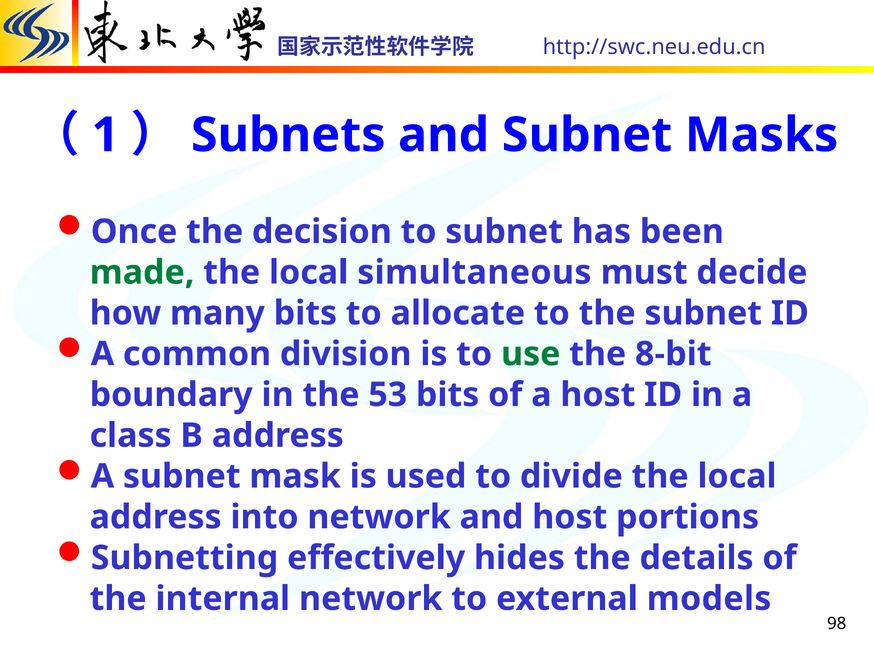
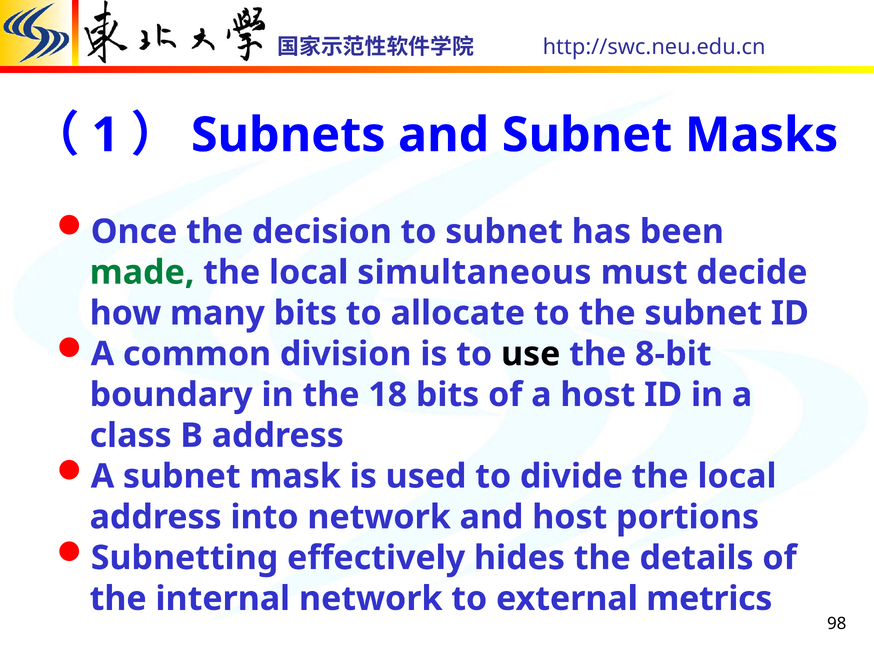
use colour: green -> black (531, 354)
53: 53 -> 18 (388, 395)
models: models -> metrics (709, 599)
